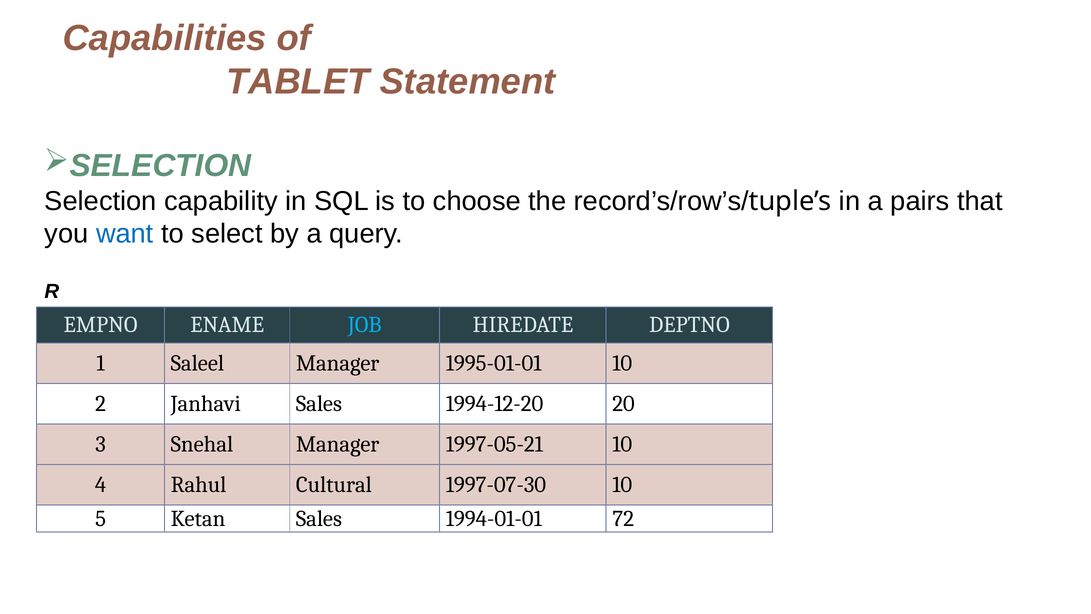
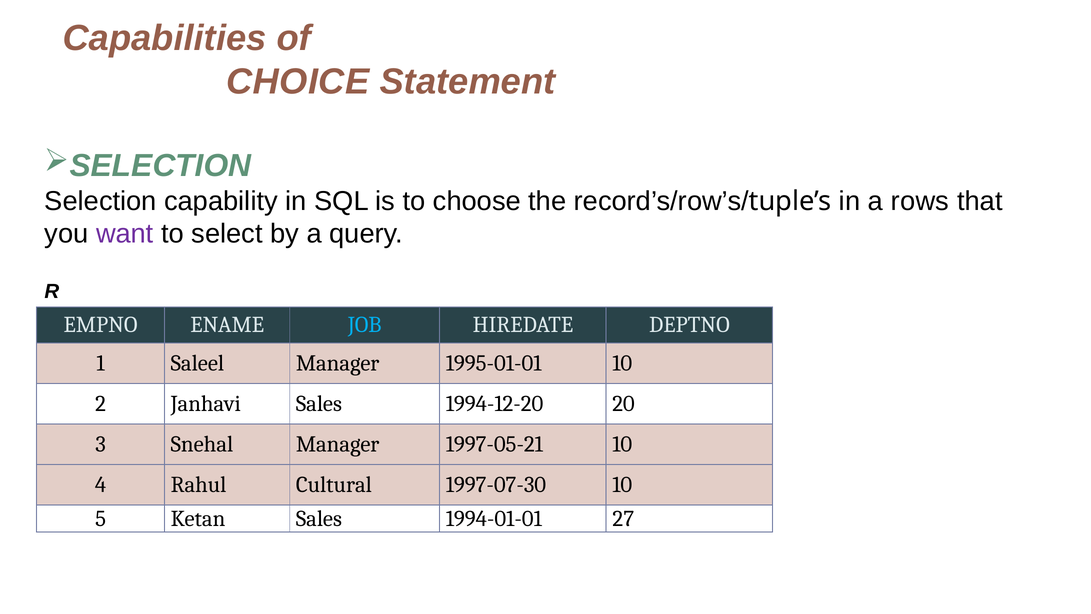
TABLET: TABLET -> CHOICE (298, 82)
pairs: pairs -> rows (920, 201)
want colour: blue -> purple (125, 234)
72: 72 -> 27 (623, 518)
